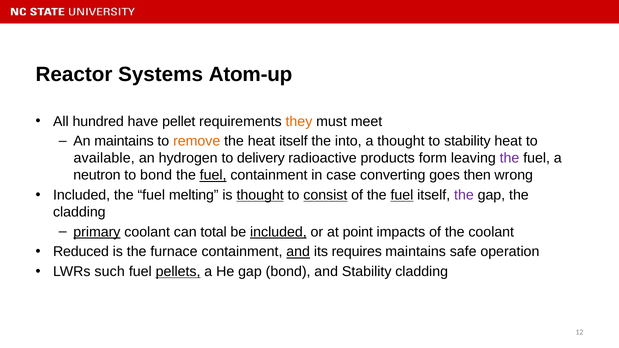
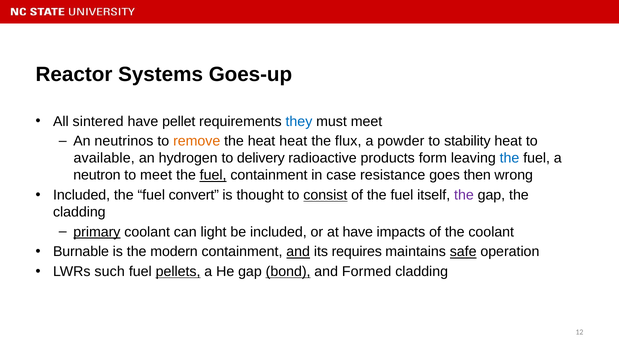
Atom-up: Atom-up -> Goes-up (250, 74)
hundred: hundred -> sintered (98, 122)
they colour: orange -> blue (299, 122)
An maintains: maintains -> neutrinos (124, 141)
heat itself: itself -> heat (293, 141)
into: into -> flux (348, 141)
a thought: thought -> powder (401, 141)
the colour: purple -> blue (510, 158)
to bond: bond -> meet (156, 175)
converting: converting -> resistance (393, 175)
melting: melting -> convert (194, 195)
thought underline: present -> none (260, 195)
fuel underline: present -> none (402, 195)
total: total -> light (214, 232)
included underline: present -> none (278, 232)
at point: point -> have (358, 232)
Reduced: Reduced -> Burnable (81, 252)
furnace: furnace -> modern (174, 252)
safe underline: none -> present (463, 252)
bond underline: none -> present (288, 272)
and Stability: Stability -> Formed (367, 272)
